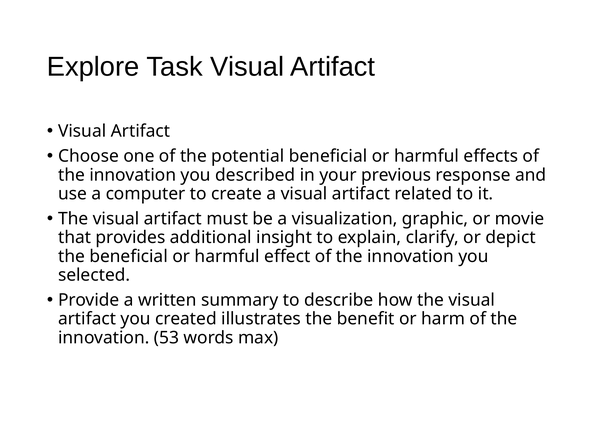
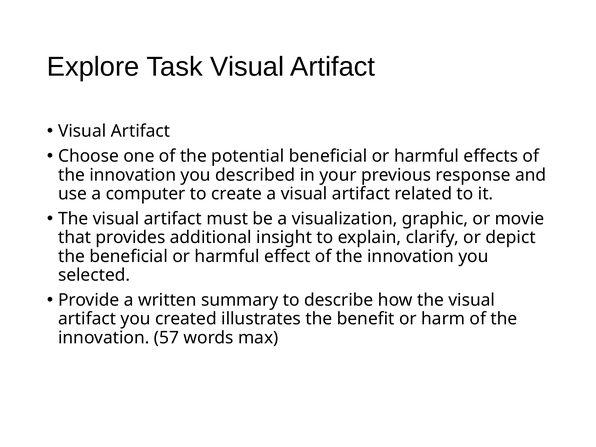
53: 53 -> 57 (167, 338)
